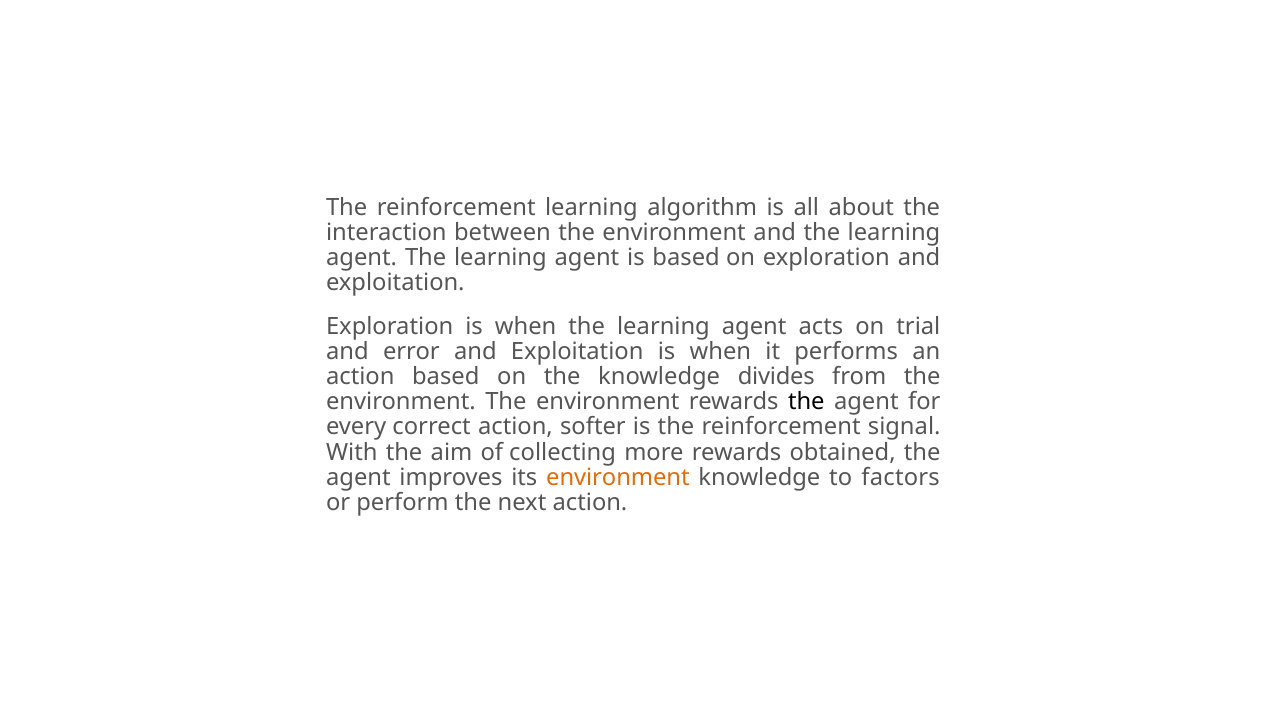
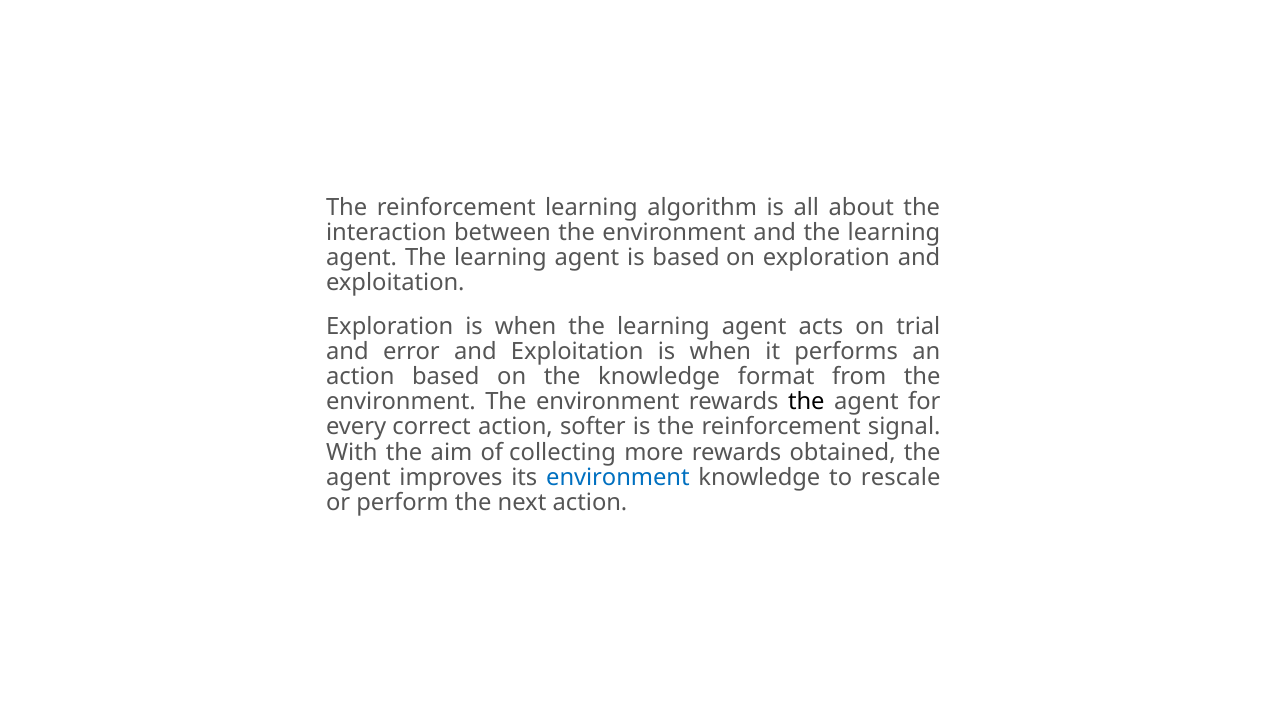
divides: divides -> format (776, 377)
environment colour: orange -> blue (618, 477)
factors: factors -> rescale (901, 477)
